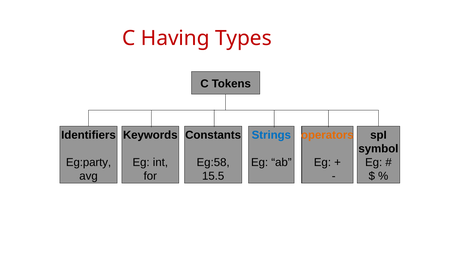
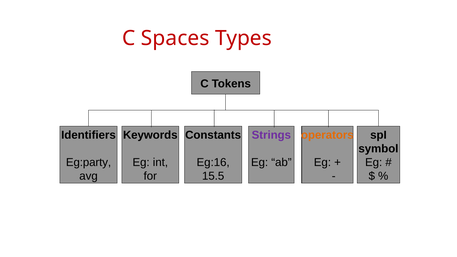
Having: Having -> Spaces (175, 38)
Strings colour: blue -> purple (271, 135)
Eg:58: Eg:58 -> Eg:16 (213, 162)
